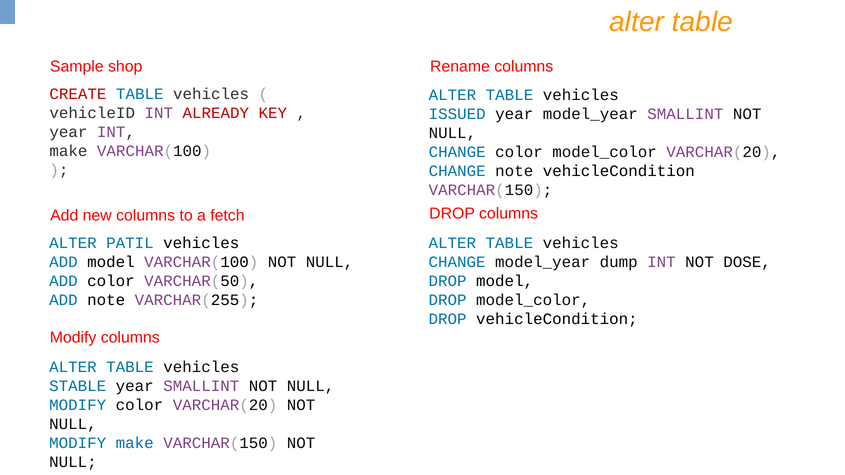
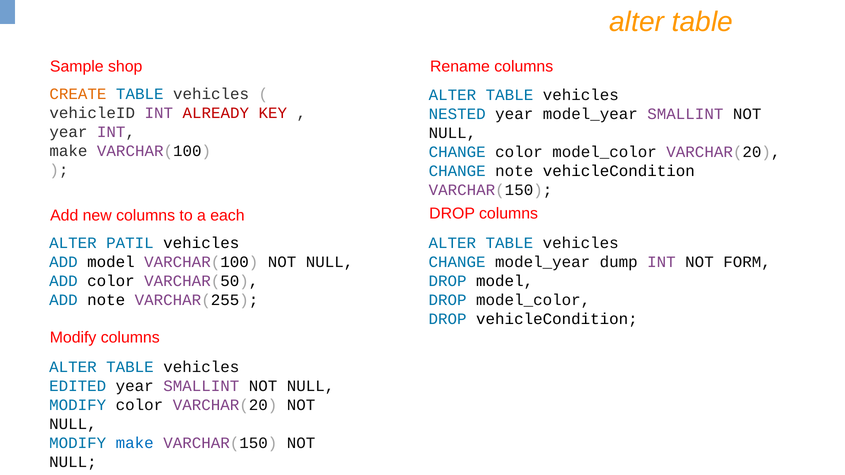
CREATE colour: red -> orange (78, 94)
ISSUED: ISSUED -> NESTED (457, 114)
fetch: fetch -> each (227, 216)
DOSE: DOSE -> FORM (747, 262)
STABLE: STABLE -> EDITED (78, 386)
